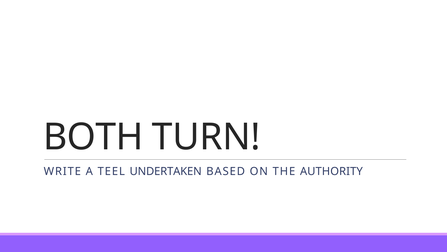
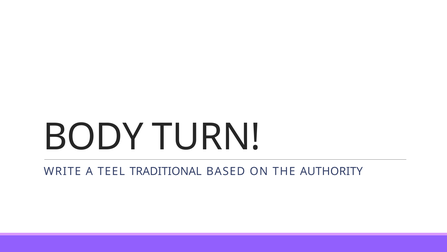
BOTH: BOTH -> BODY (93, 137)
UNDERTAKEN: UNDERTAKEN -> TRADITIONAL (166, 171)
